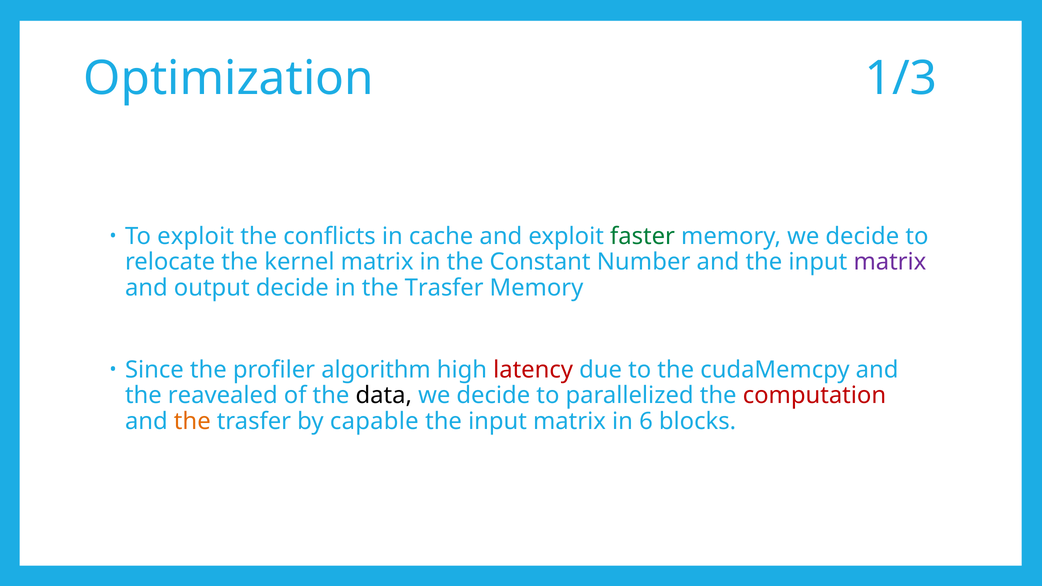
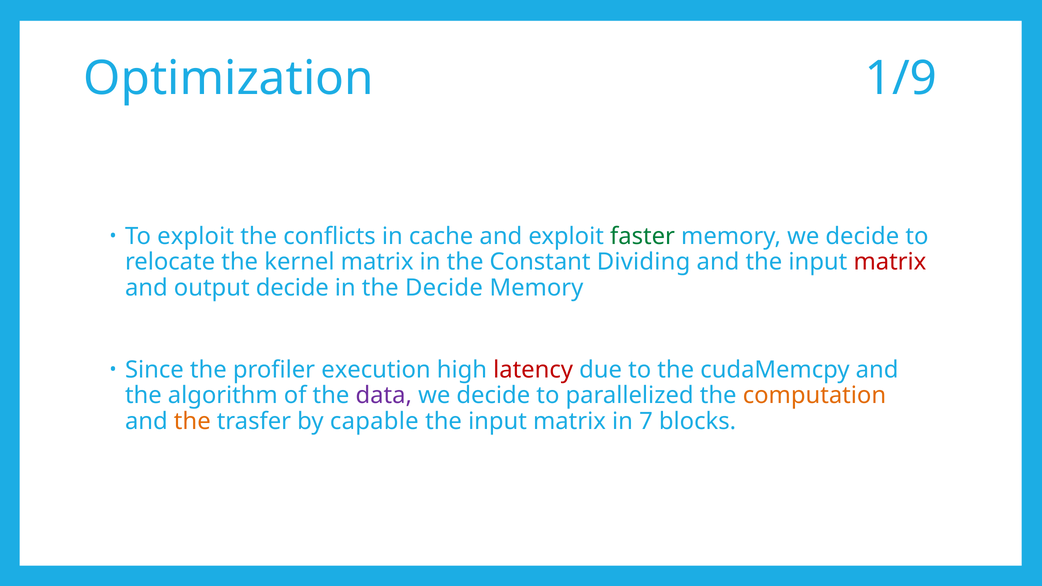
1/3: 1/3 -> 1/9 (901, 79)
Number: Number -> Dividing (644, 262)
matrix colour: purple -> red (890, 262)
in the Trasfer: Trasfer -> Decide (444, 288)
algorithm: algorithm -> execution (376, 370)
reavealed: reavealed -> algorithm (223, 396)
data colour: black -> purple (384, 396)
computation colour: red -> orange (814, 396)
6: 6 -> 7 (646, 421)
